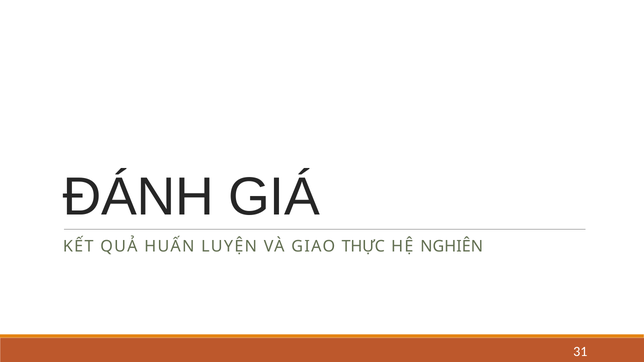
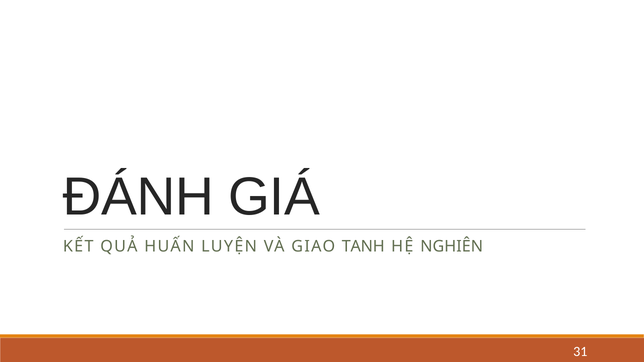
THỰC: THỰC -> TANH (363, 246)
